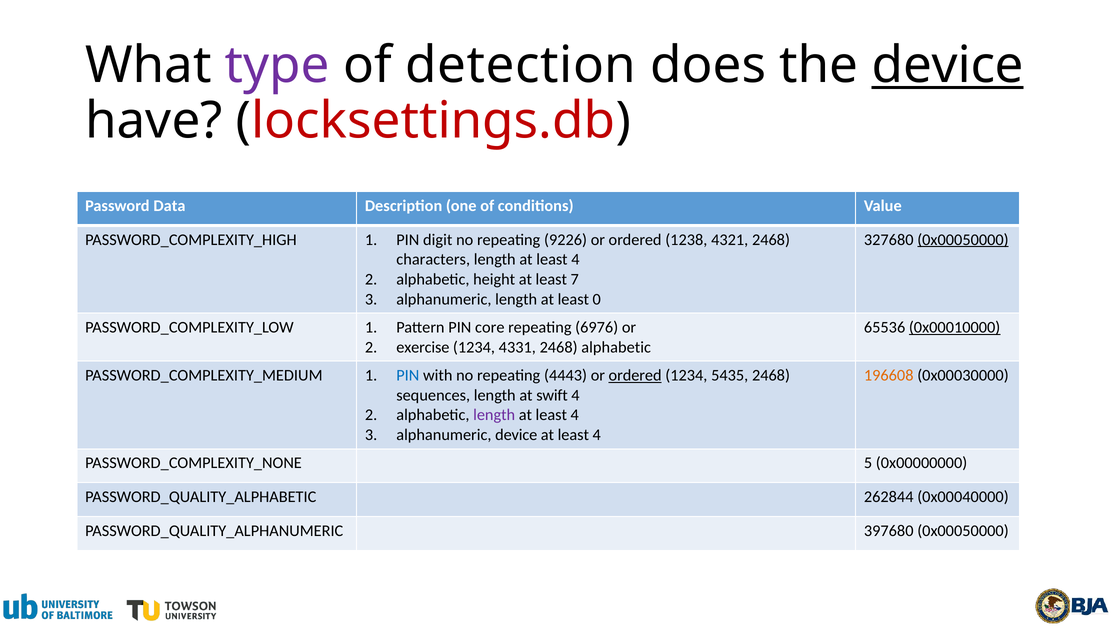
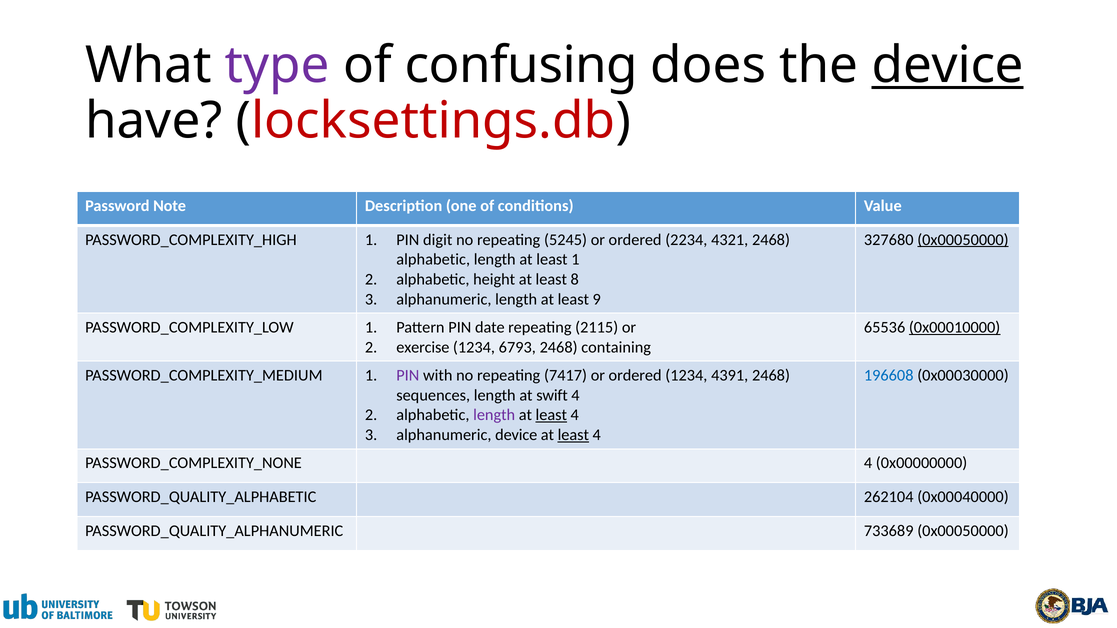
detection: detection -> confusing (521, 65)
Data: Data -> Note (170, 206)
9226: 9226 -> 5245 (566, 240)
1238: 1238 -> 2234 (686, 240)
characters: characters -> alphabetic (433, 260)
4: 4 -> 1 (575, 260)
7: 7 -> 8 (575, 279)
0: 0 -> 9 (597, 299)
core: core -> date (490, 328)
6976: 6976 -> 2115 (597, 328)
4331: 4331 -> 6793 (517, 347)
2468 alphabetic: alphabetic -> containing (616, 347)
PIN colour: blue -> purple (408, 376)
4443: 4443 -> 7417 (566, 376)
ordered underline: present -> none (635, 376)
5435: 5435 -> 4391 (730, 376)
196608 colour: orange -> blue (889, 376)
least underline: none -> present (551, 415)
least underline: none -> present (573, 435)
5: 5 -> 4 (868, 463)
262844: 262844 -> 262104 (889, 497)
397680: 397680 -> 733689 (889, 531)
